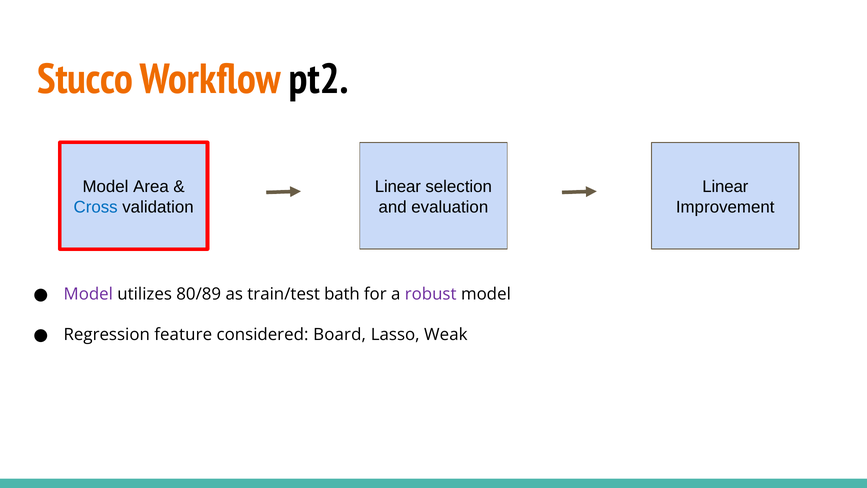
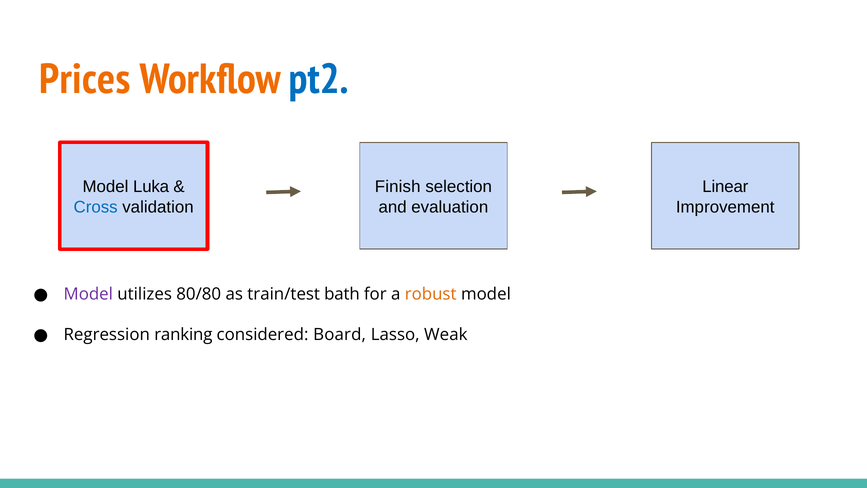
Stucco: Stucco -> Prices (85, 79)
pt2 colour: black -> blue (319, 79)
Area: Area -> Luka (151, 187)
Linear: Linear -> Finish (398, 187)
80/89: 80/89 -> 80/80 (199, 294)
robust colour: purple -> orange (431, 294)
feature: feature -> ranking (183, 335)
